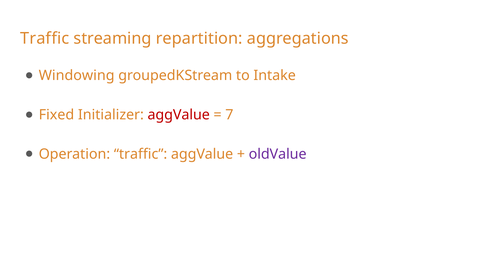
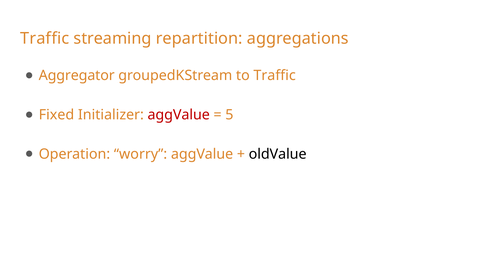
Windowing: Windowing -> Aggregator (77, 76)
to Intake: Intake -> Traffic (275, 76)
7: 7 -> 5 (229, 115)
Operation traffic: traffic -> worry (141, 154)
oldValue colour: purple -> black (278, 154)
